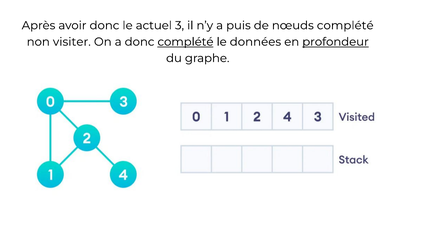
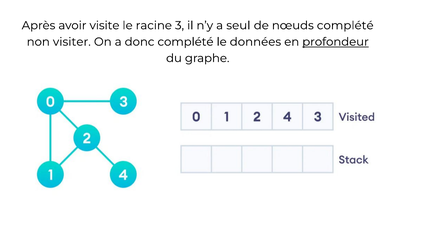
avoir donc: donc -> visite (104, 25)
actuel: actuel -> racine (154, 25)
puis: puis -> seul (238, 25)
complété underline: present -> none (185, 42)
